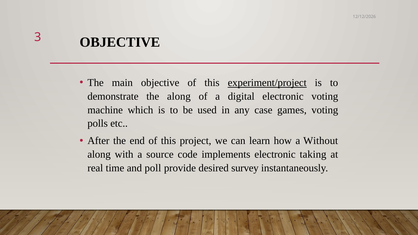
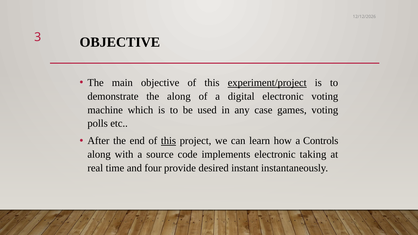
this underline: none -> present (168, 141)
Without: Without -> Controls (321, 141)
poll: poll -> four (153, 168)
survey: survey -> instant (245, 168)
